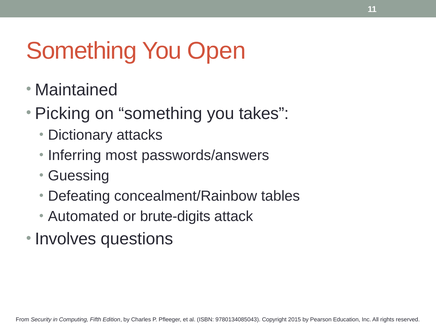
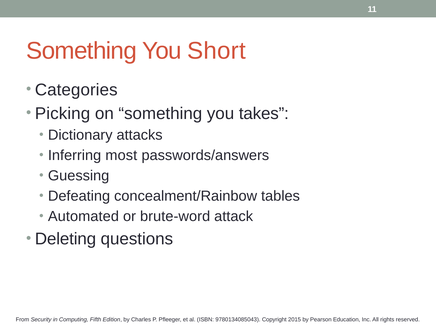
Open: Open -> Short (216, 51)
Maintained: Maintained -> Categories (76, 90)
brute-digits: brute-digits -> brute-word (175, 216)
Involves: Involves -> Deleting (65, 239)
